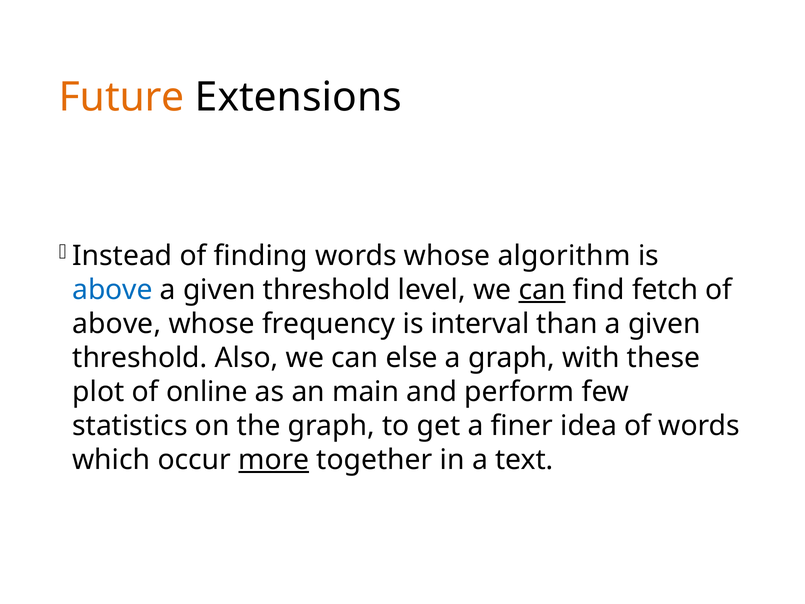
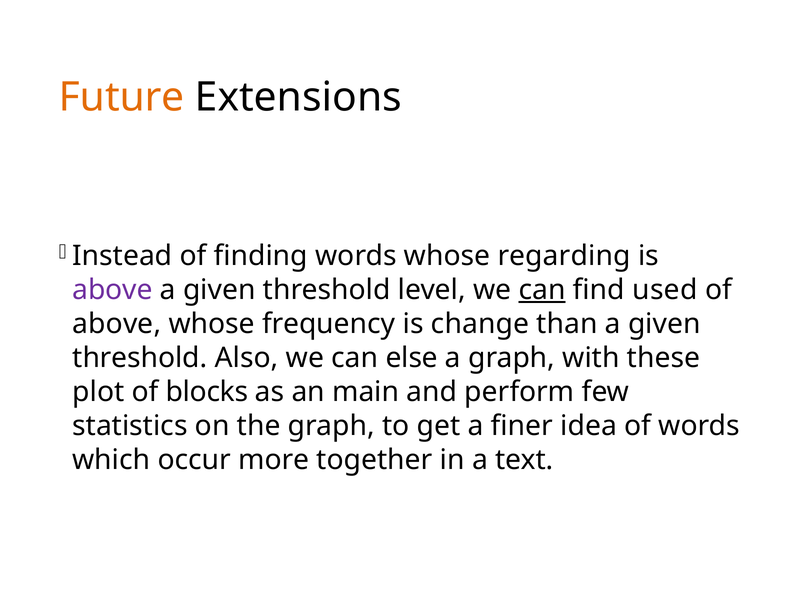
algorithm: algorithm -> regarding (564, 256)
above colour: blue -> purple (112, 290)
fetch: fetch -> used (665, 290)
interval: interval -> change (480, 324)
online: online -> blocks (207, 392)
more underline: present -> none (274, 460)
